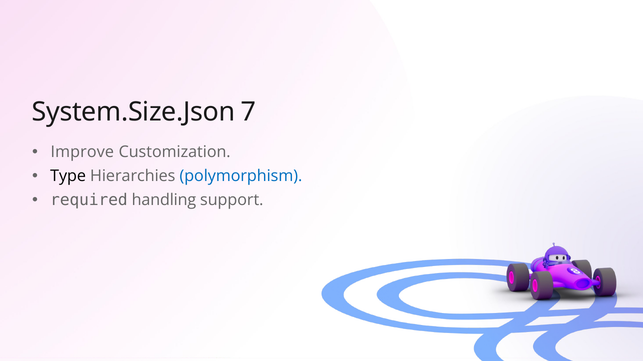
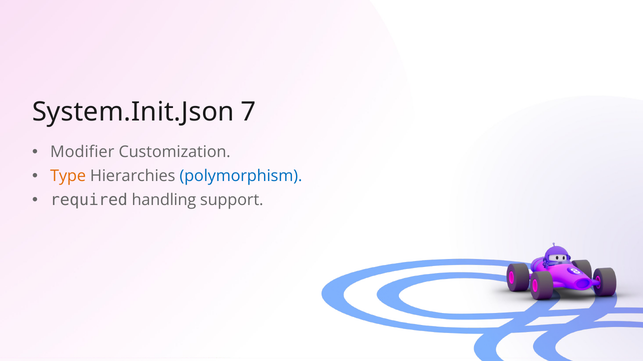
System.Size.Json: System.Size.Json -> System.Init.Json (133, 112)
Improve: Improve -> Modifier (82, 152)
Type colour: black -> orange (68, 176)
